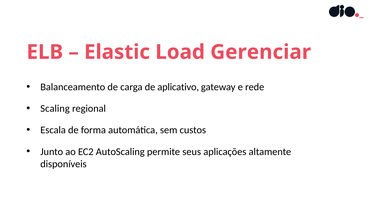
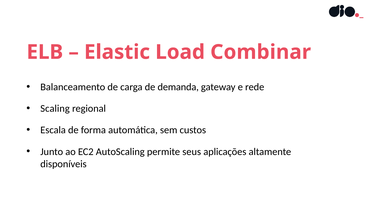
Gerenciar: Gerenciar -> Combinar (261, 52)
aplicativo: aplicativo -> demanda (178, 87)
